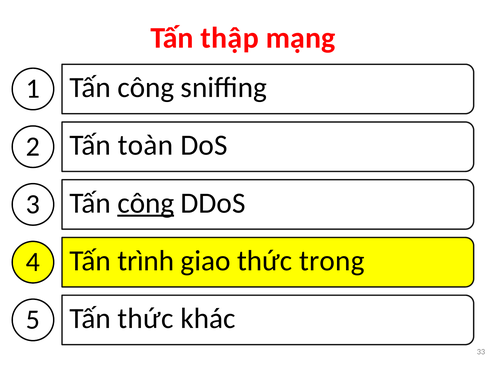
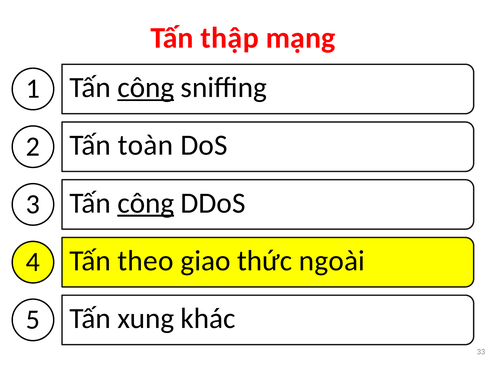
công underline: none -> present (146, 87)
trình: trình -> theo (146, 260)
trong: trong -> ngoài (332, 260)
Tấn thức: thức -> xung (146, 318)
